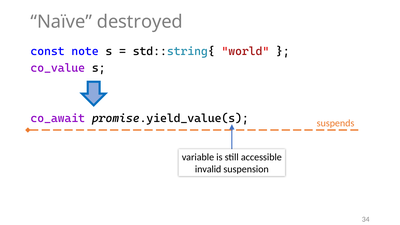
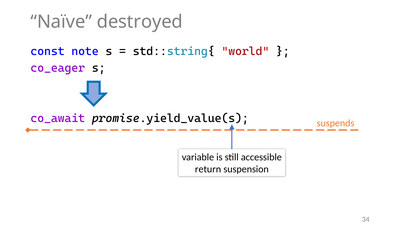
co_value: co_value -> co_eager (58, 68)
invalid: invalid -> return (208, 169)
